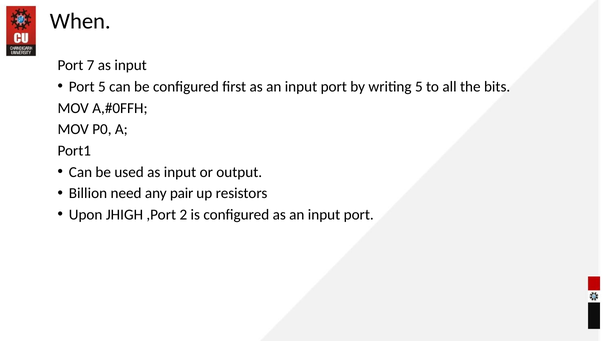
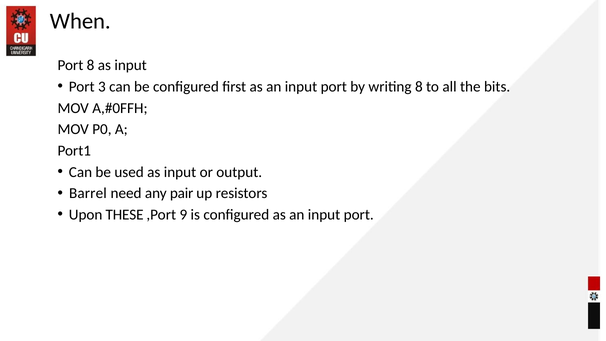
Port 7: 7 -> 8 (91, 65)
Port 5: 5 -> 3 (102, 87)
writing 5: 5 -> 8 (419, 87)
Billion: Billion -> Barrel (88, 193)
JHIGH: JHIGH -> THESE (125, 215)
2: 2 -> 9 (183, 215)
